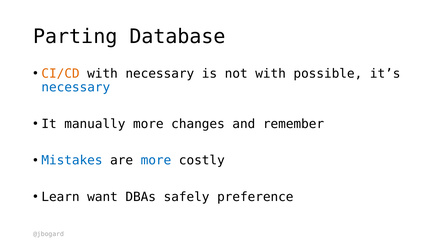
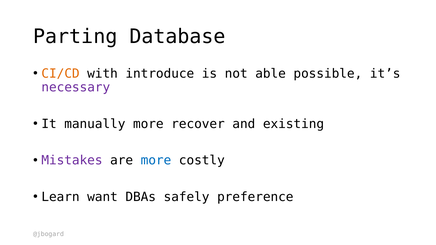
with necessary: necessary -> introduce (160, 74)
not with: with -> able (271, 74)
necessary colour: blue -> purple (76, 87)
changes: changes -> recover (198, 124)
remember: remember -> existing (294, 124)
Mistakes colour: blue -> purple (72, 161)
